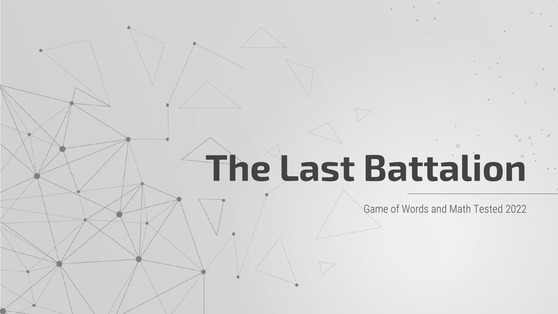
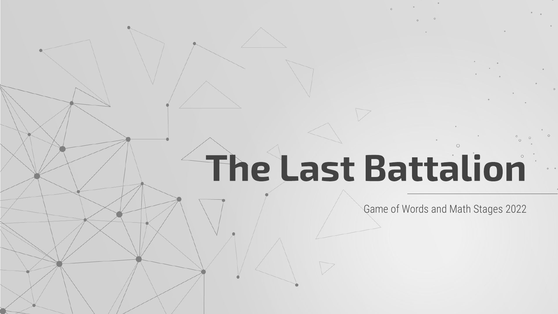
Tested: Tested -> Stages (488, 209)
